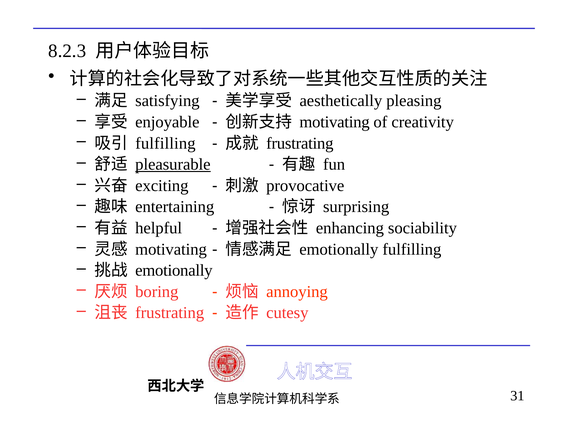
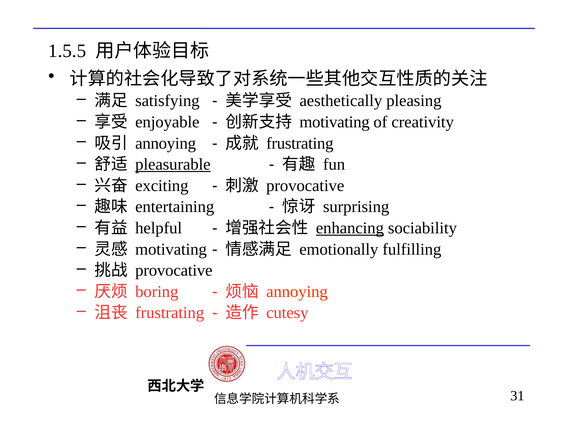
8.2.3: 8.2.3 -> 1.5.5 (67, 51)
fulfilling: fulfilling -> annoying (166, 143)
enhancing underline: none -> present (350, 228)
emotionally: emotionally -> provocative (174, 270)
